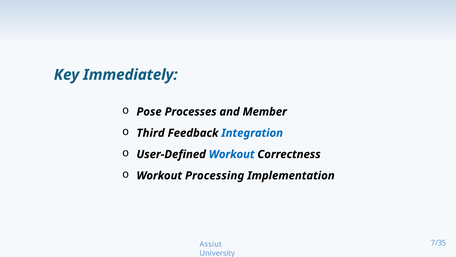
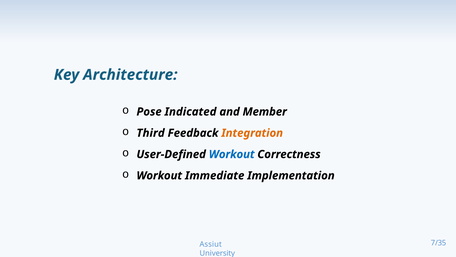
Immediately: Immediately -> Architecture (130, 75)
Processes: Processes -> Indicated (191, 112)
Integration colour: blue -> orange (252, 133)
Processing: Processing -> Immediate (215, 176)
